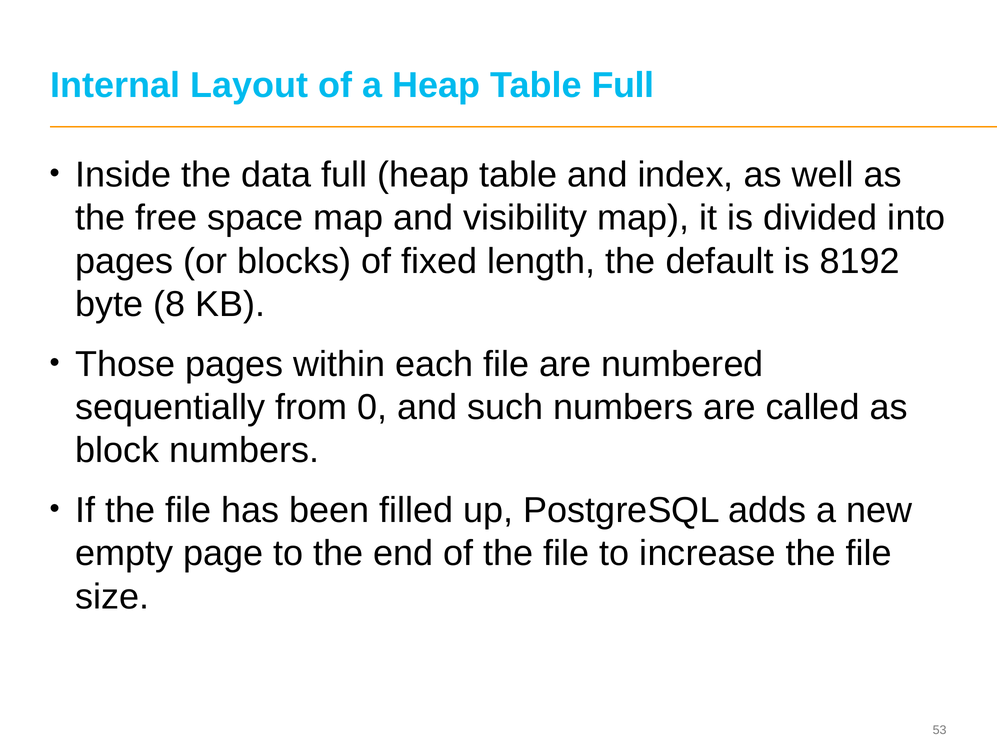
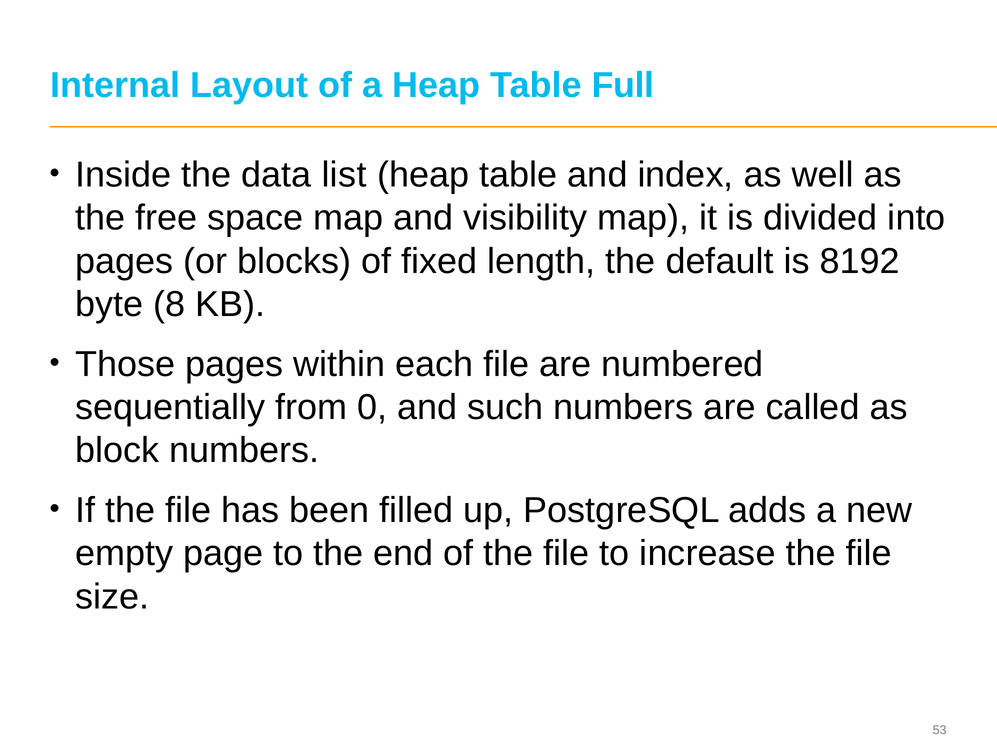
data full: full -> list (344, 175)
